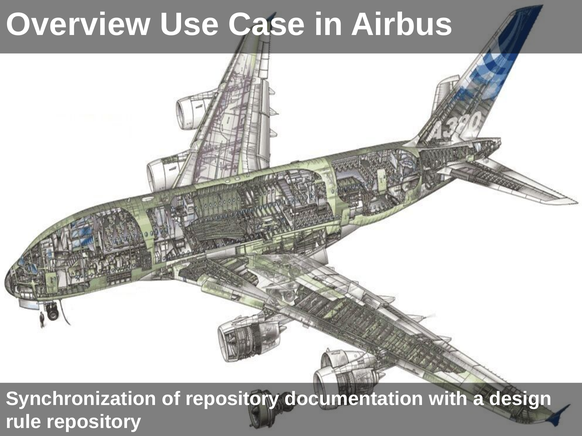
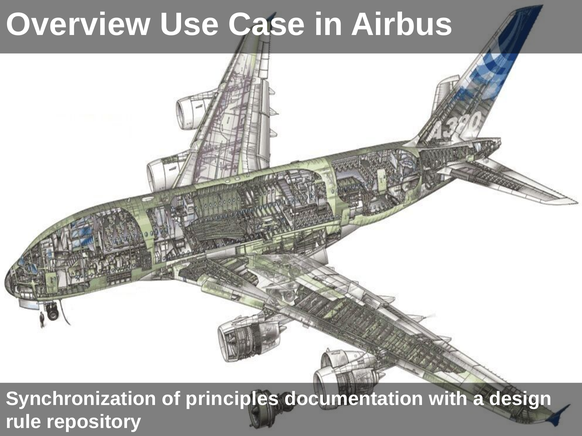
of repository: repository -> principles (232, 399)
